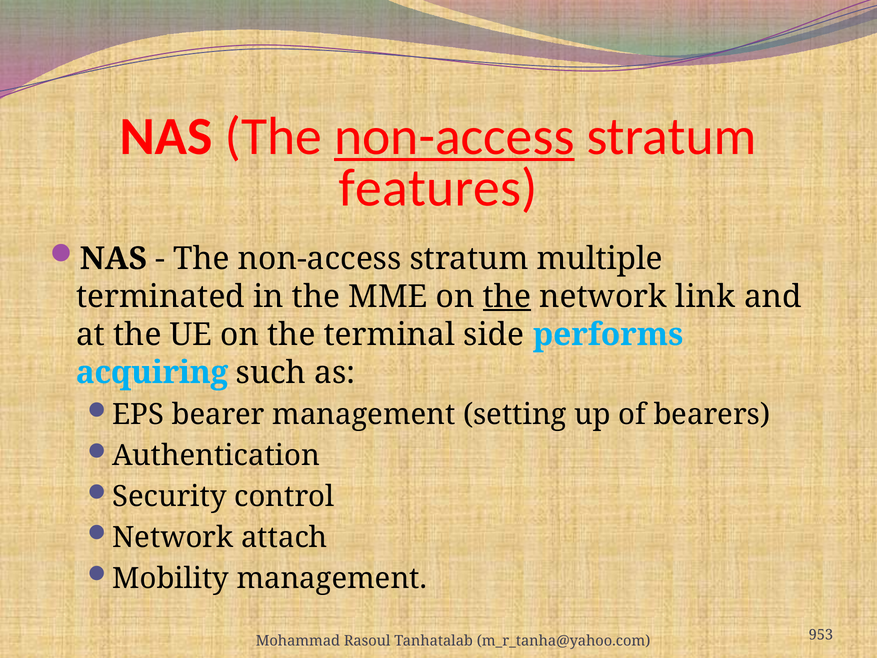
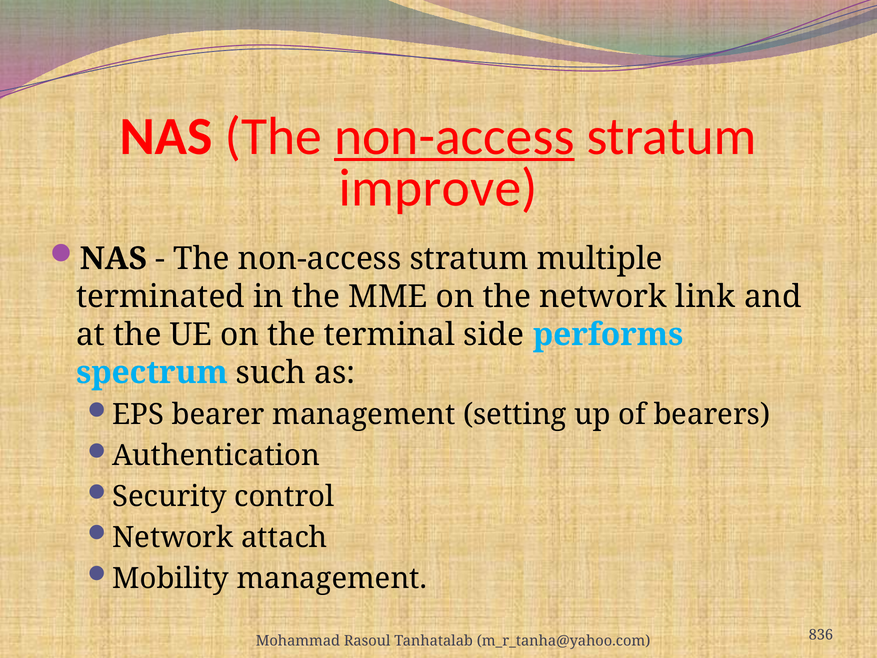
features: features -> improve (438, 188)
the underline: present -> none (507, 296)
acquiring: acquiring -> spectrum (152, 372)
953: 953 -> 836 (821, 635)
